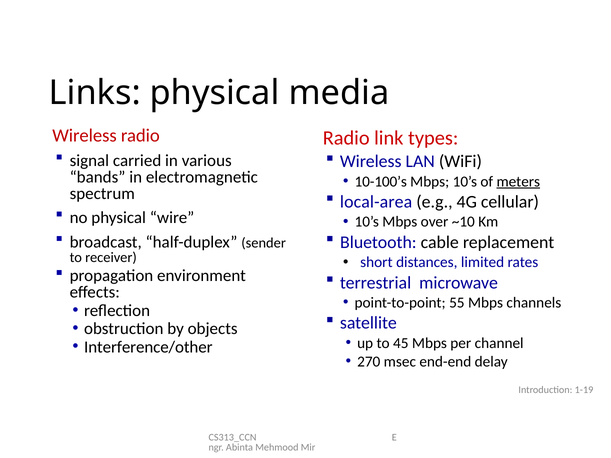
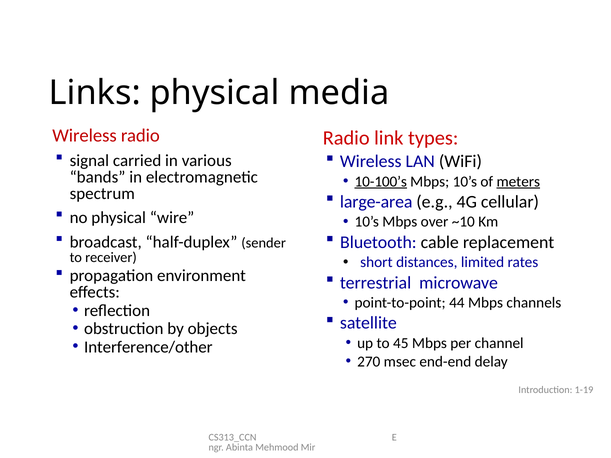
10-100’s underline: none -> present (381, 182)
local-area: local-area -> large-area (376, 202)
55: 55 -> 44 (457, 303)
